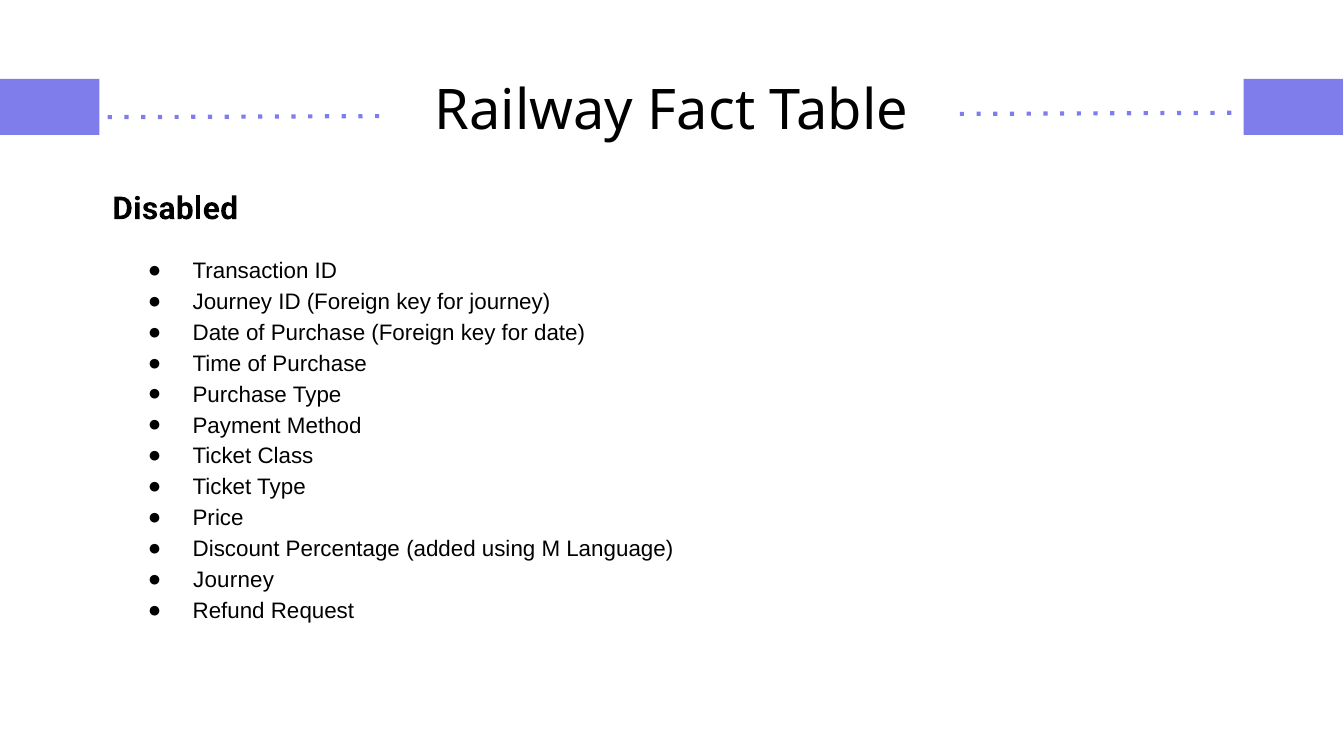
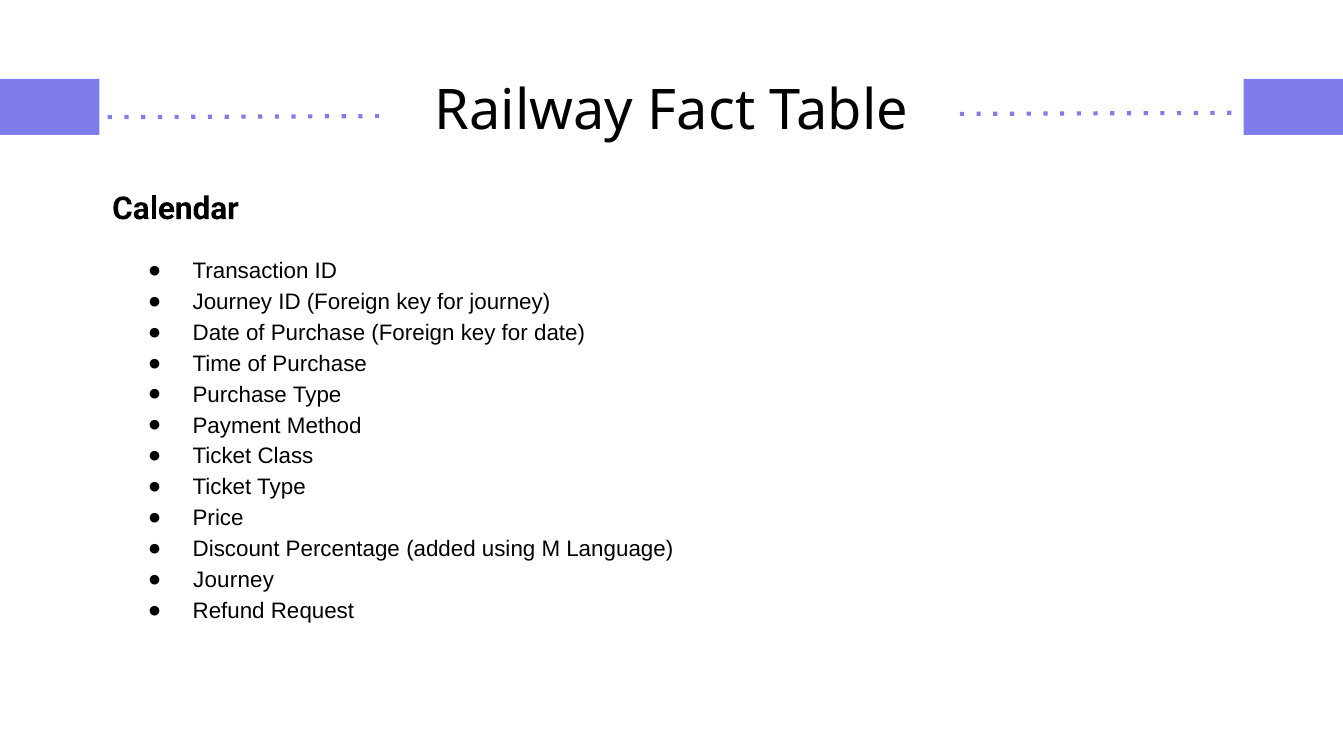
Disabled: Disabled -> Calendar (175, 209)
